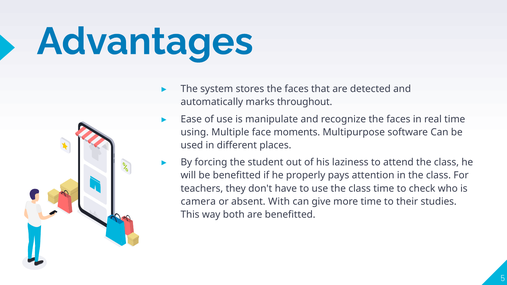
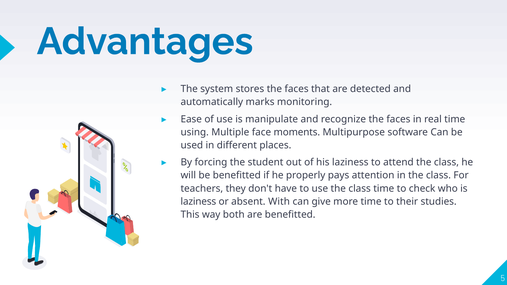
throughout: throughout -> monitoring (305, 102)
camera: camera -> laziness (198, 202)
